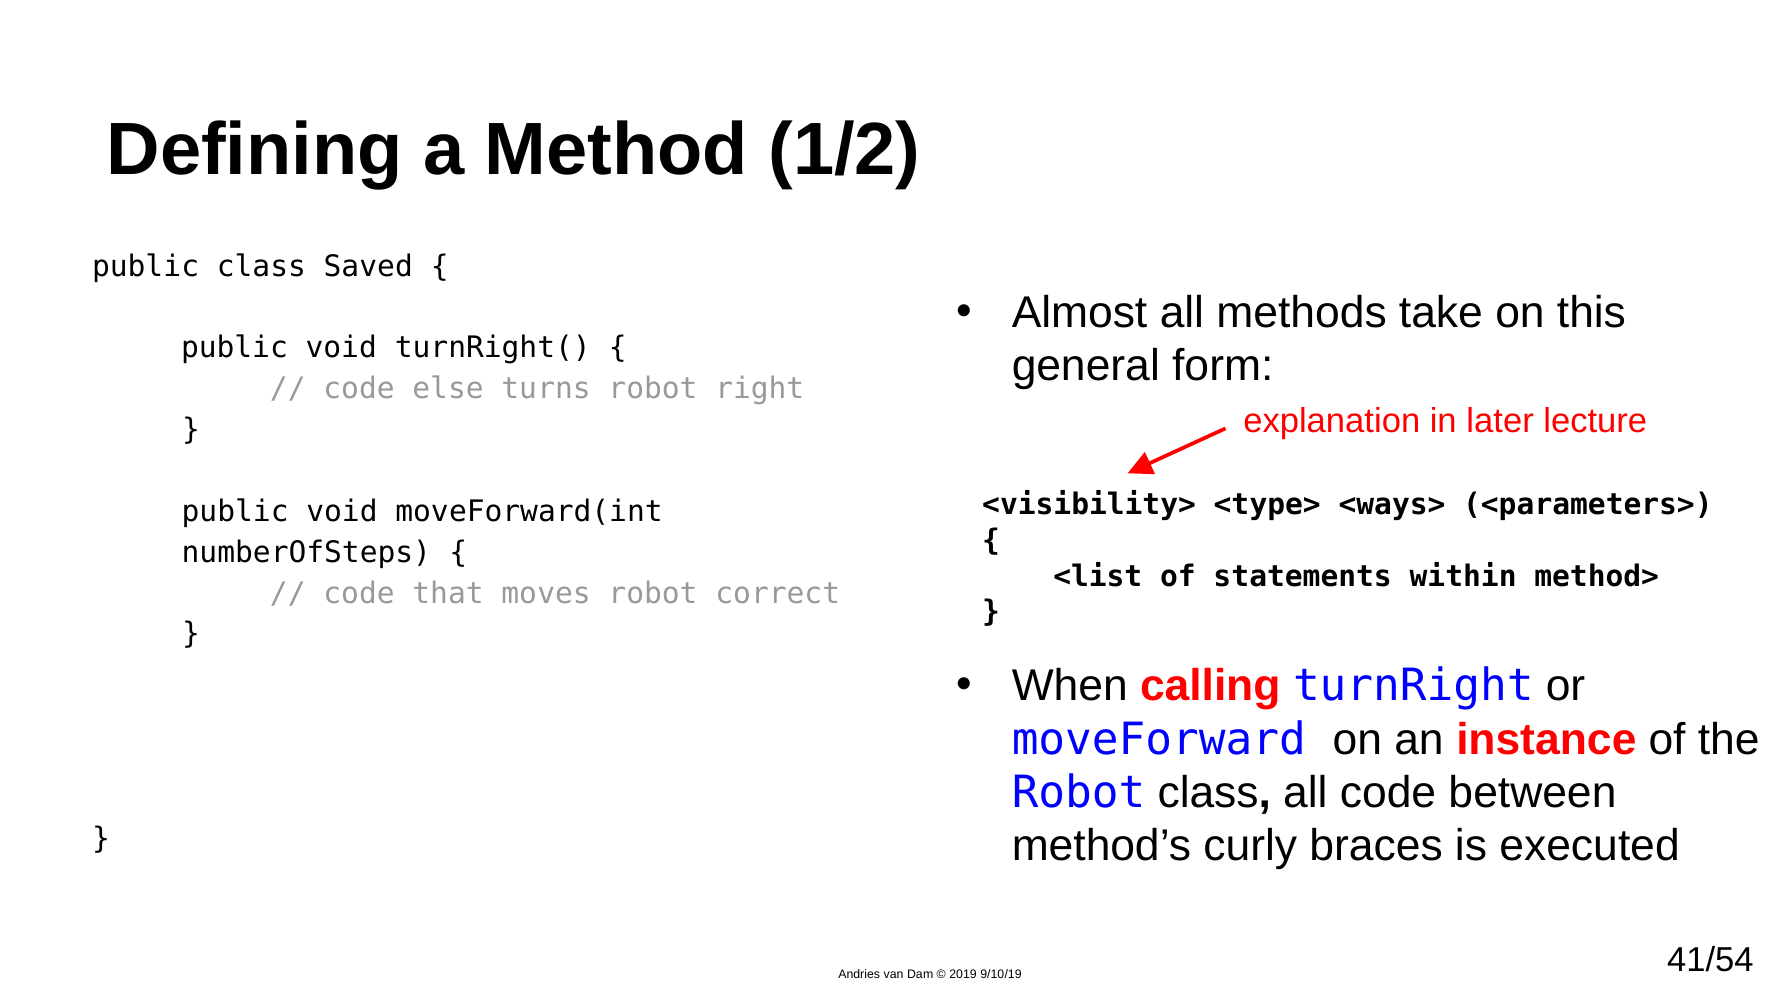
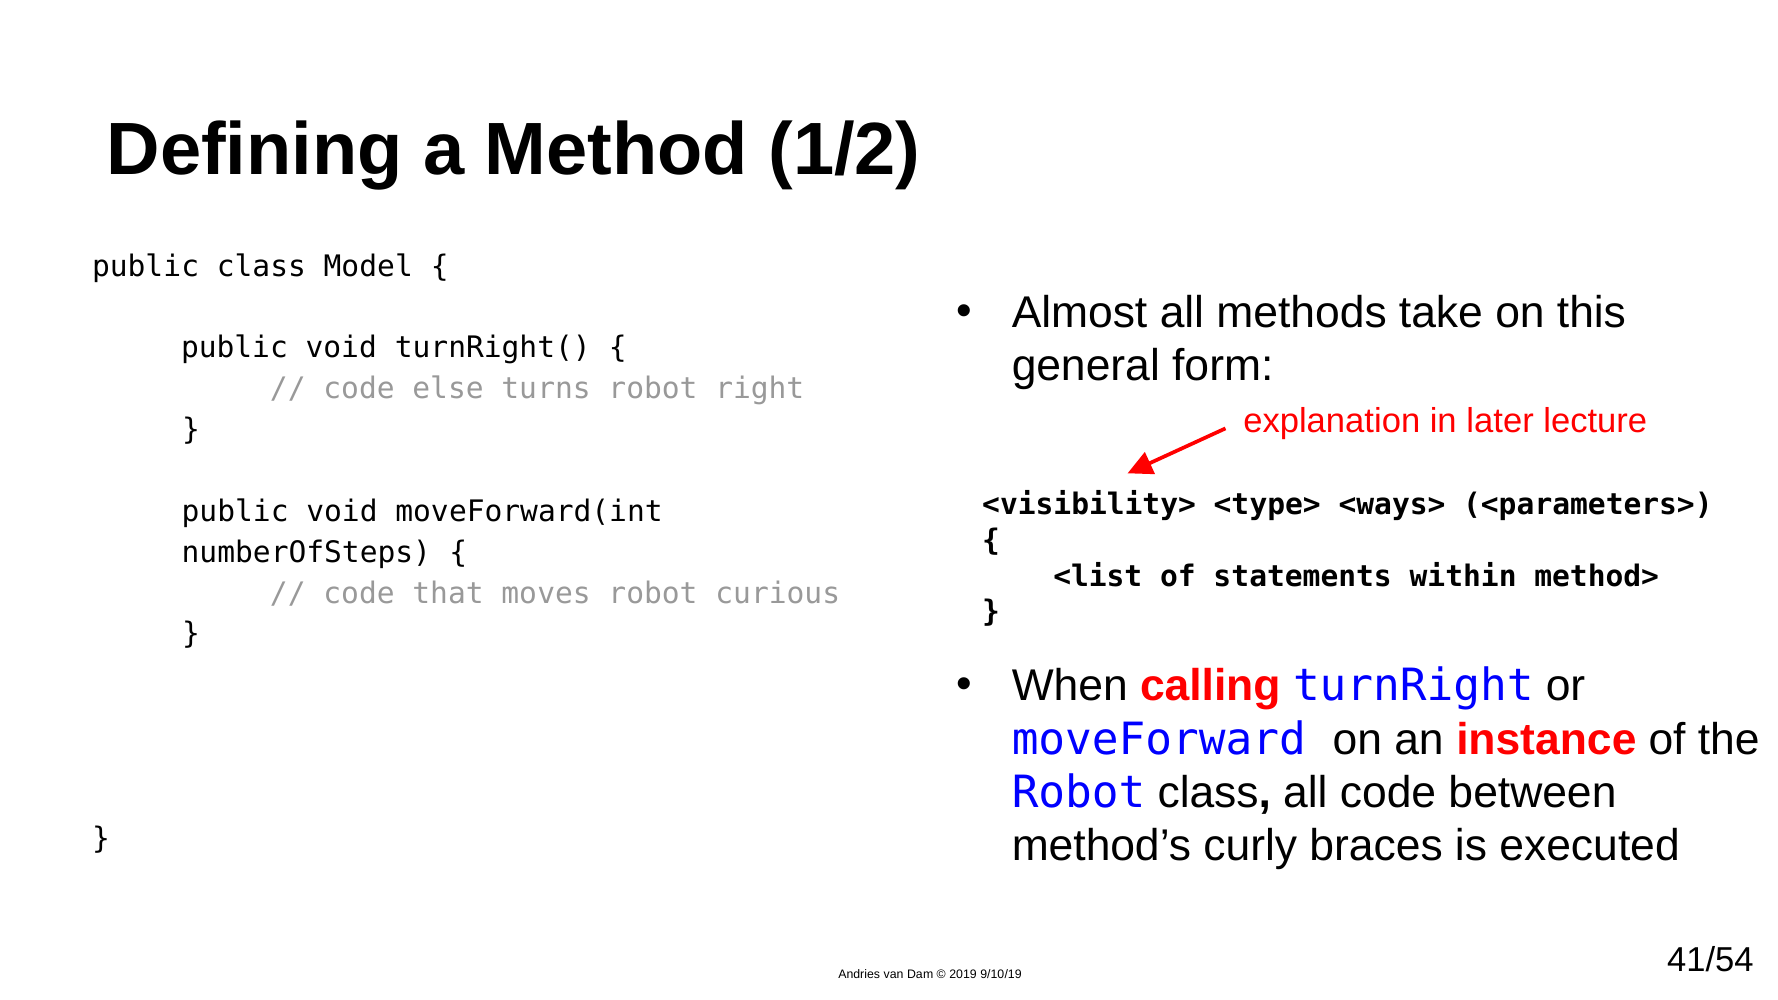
Saved: Saved -> Model (368, 266)
correct: correct -> curious (778, 593)
